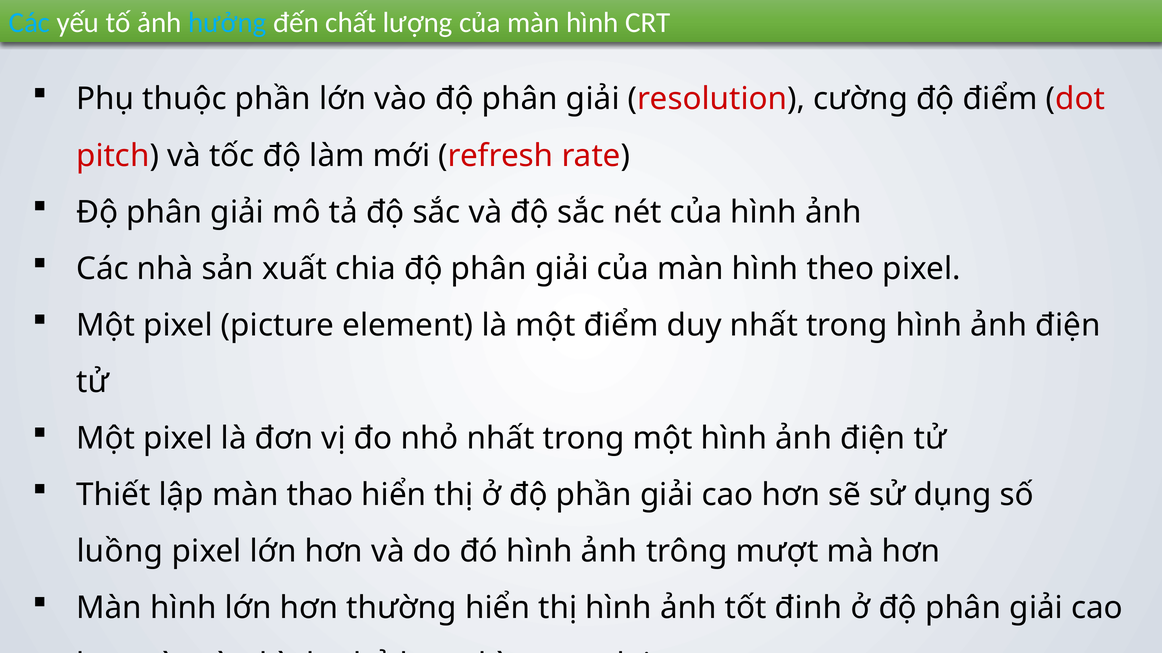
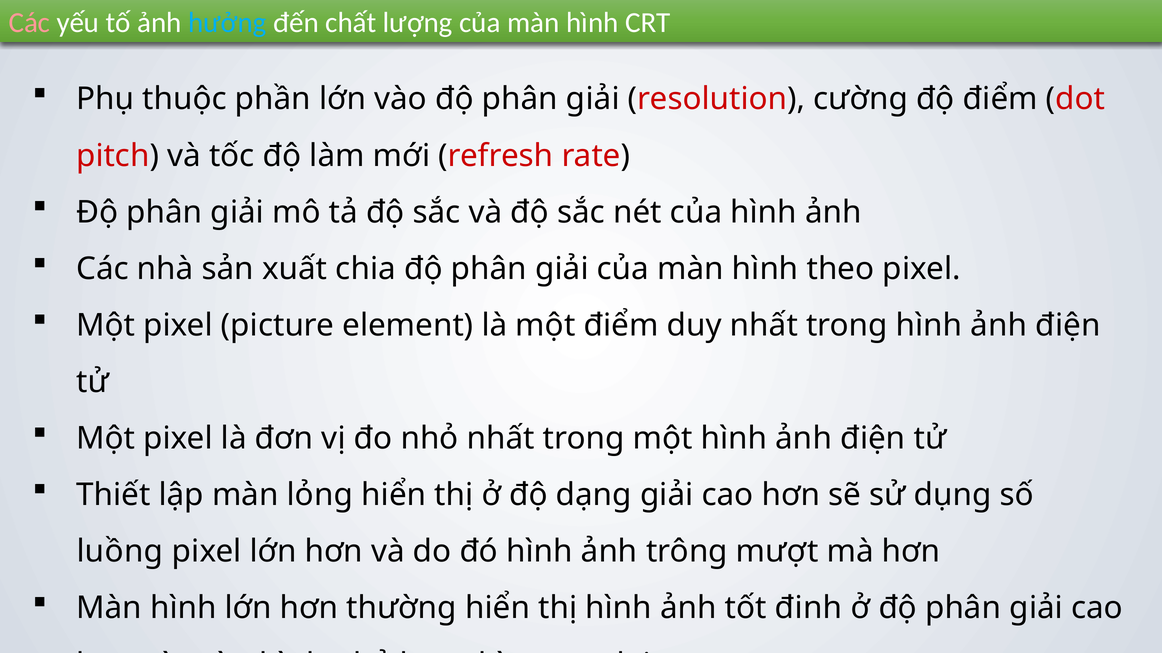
Các colour: light blue -> pink (29, 23)
thao: thao -> lỏng (320, 495)
độ phần: phần -> dạng (594, 495)
